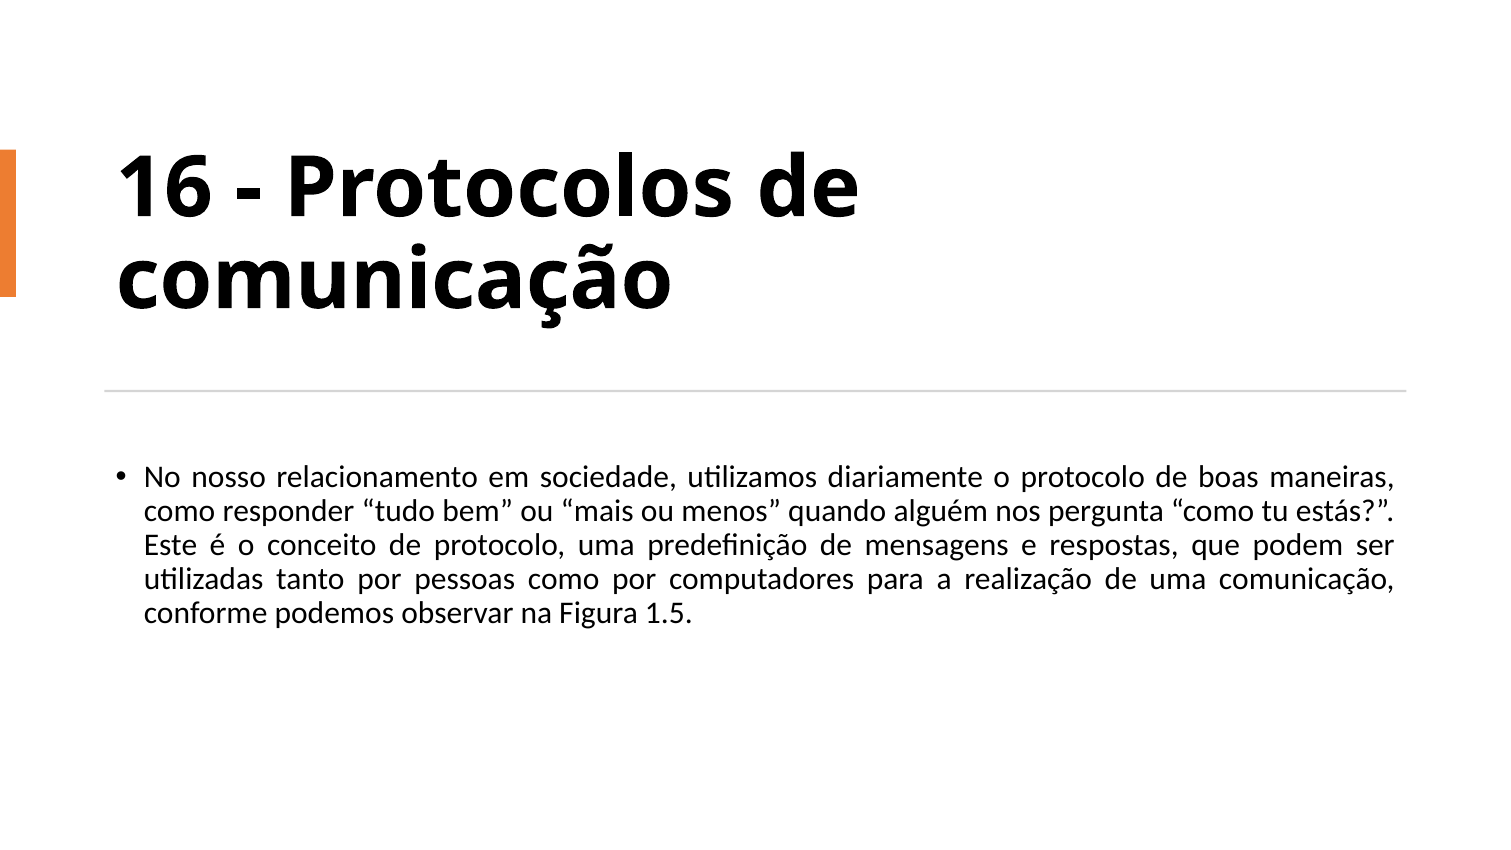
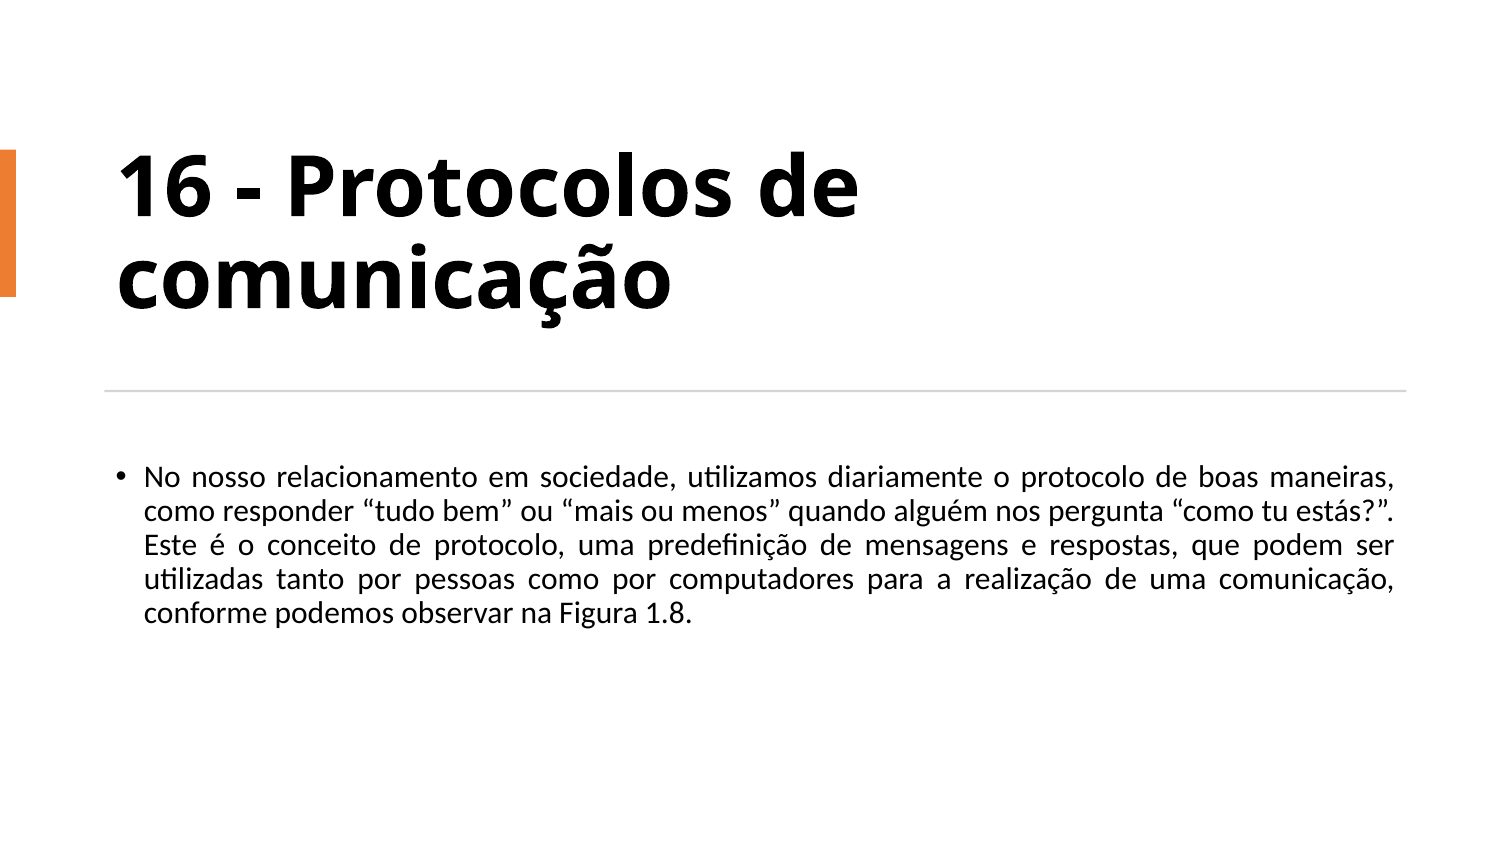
1.5: 1.5 -> 1.8 (669, 613)
